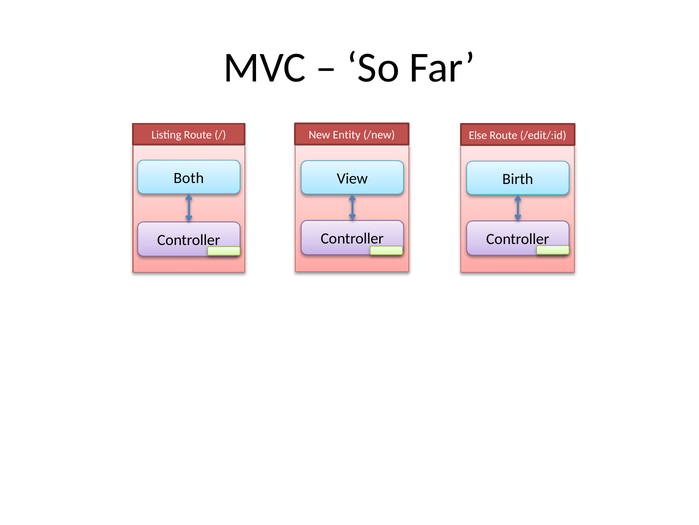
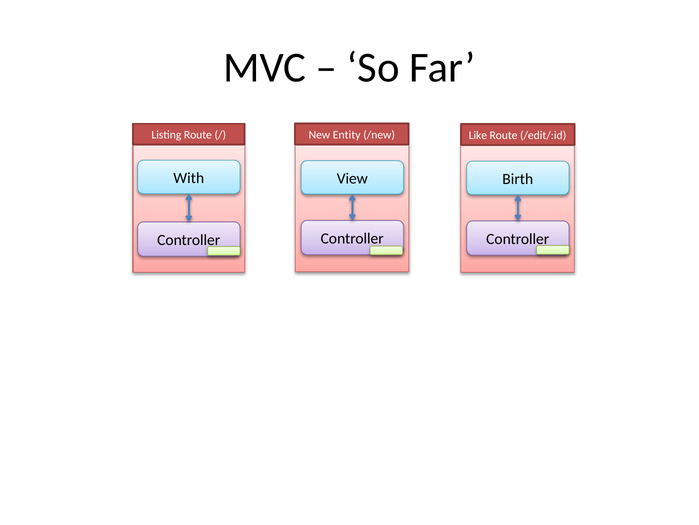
Else: Else -> Like (478, 135)
Both: Both -> With (189, 178)
